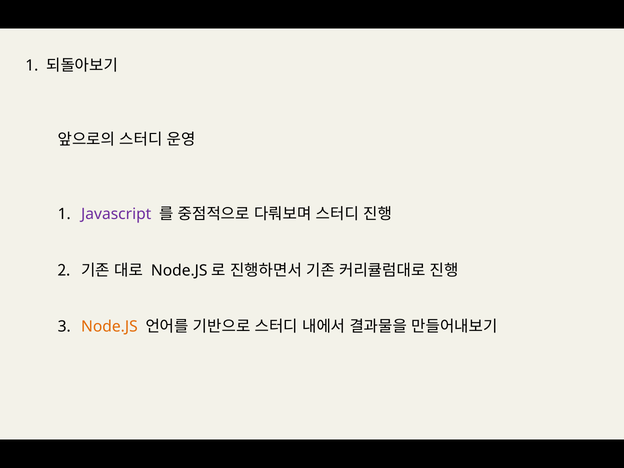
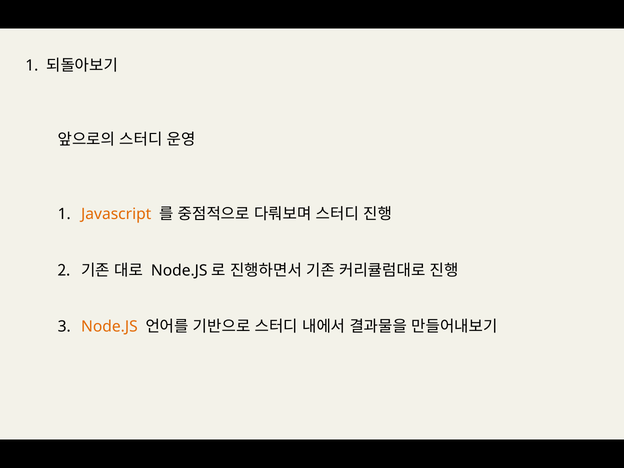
Javascript colour: purple -> orange (116, 214)
